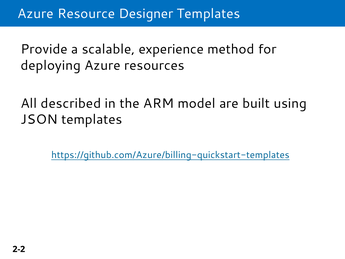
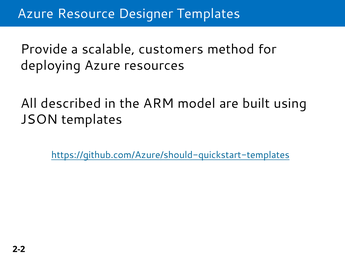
experience: experience -> customers (171, 49)
https://github.com/Azure/billing-quickstart-templates: https://github.com/Azure/billing-quickstart-templates -> https://github.com/Azure/should-quickstart-templates (170, 155)
